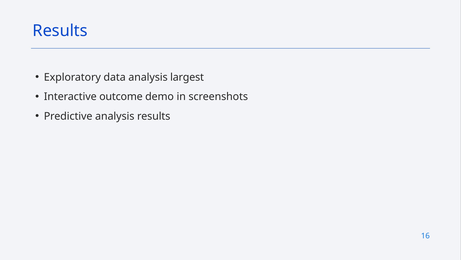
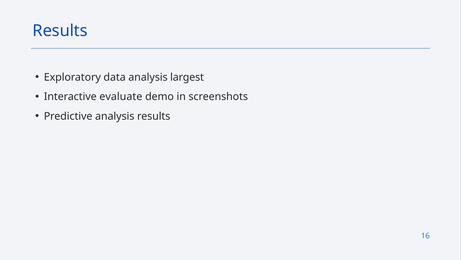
outcome: outcome -> evaluate (121, 97)
